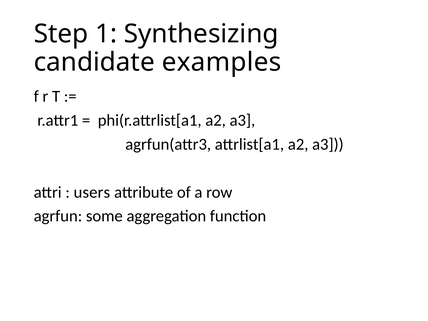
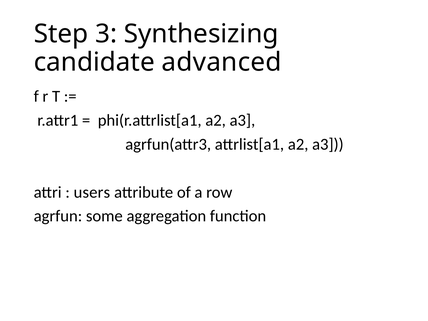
1: 1 -> 3 (106, 34)
examples: examples -> advanced (222, 62)
